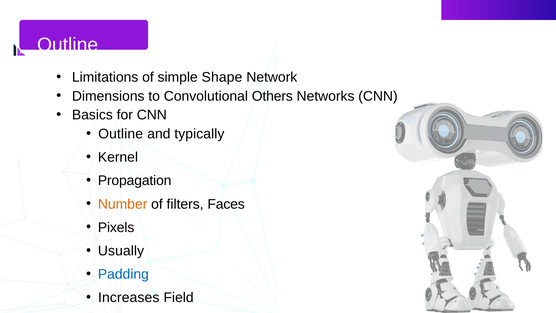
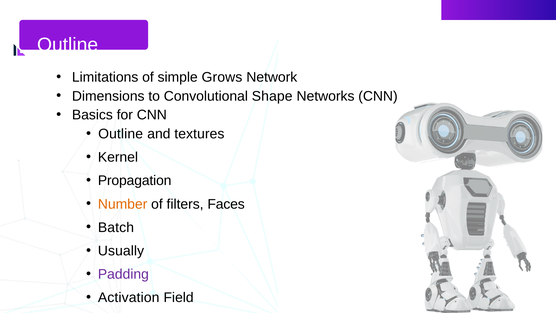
Shape: Shape -> Grows (222, 77)
Others: Others -> Shape (272, 96)
typically: typically -> textures (199, 134)
Pixels: Pixels -> Batch (116, 227)
Padding colour: blue -> purple (123, 274)
Increases: Increases -> Activation (129, 297)
